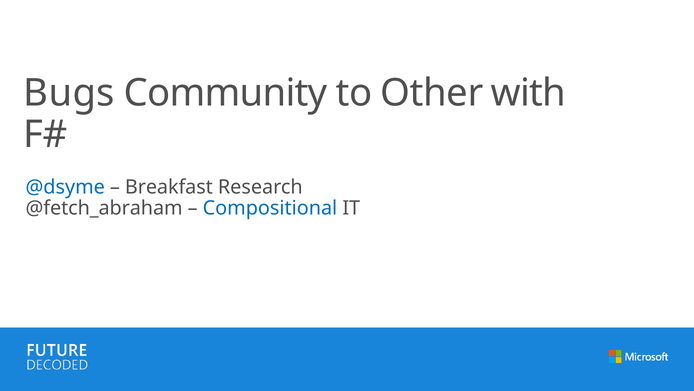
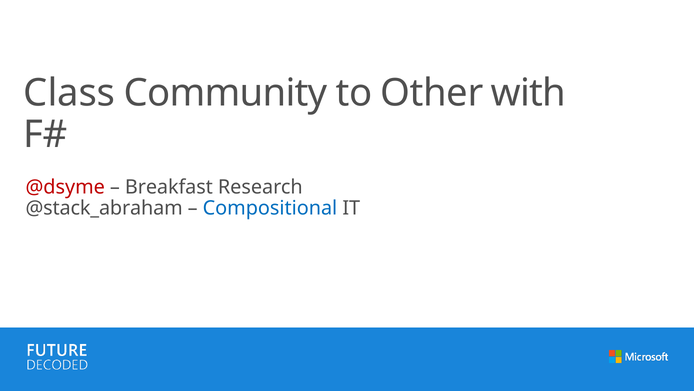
Bugs: Bugs -> Class (69, 93)
@dsyme colour: blue -> red (65, 187)
@fetch_abraham: @fetch_abraham -> @stack_abraham (104, 208)
